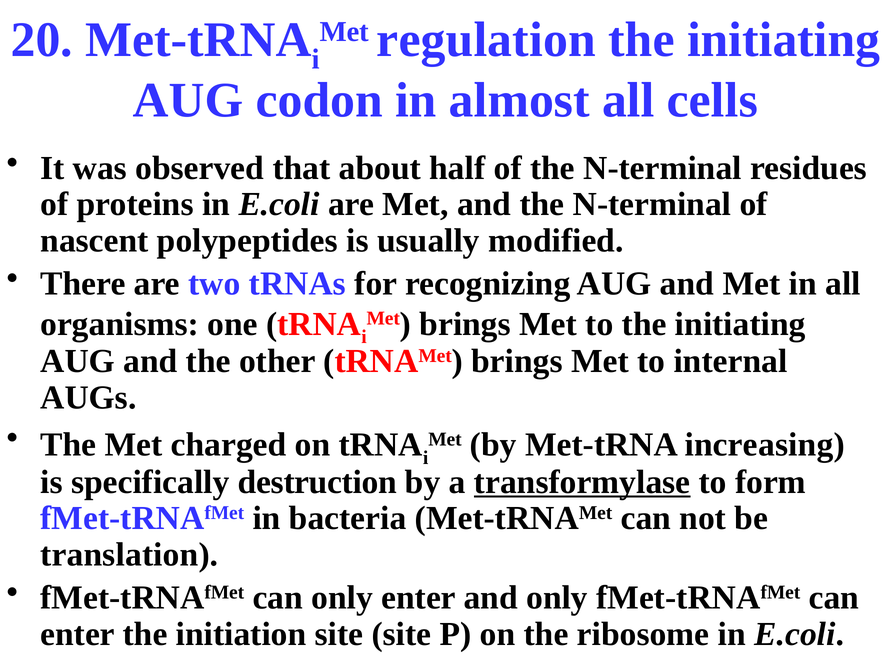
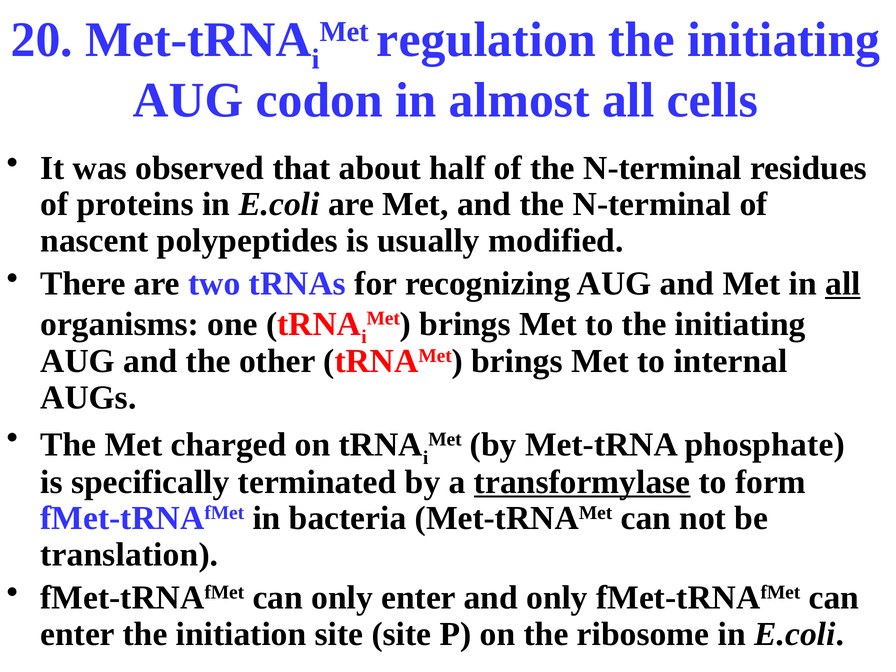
all underline: none -> present (843, 284)
increasing: increasing -> phosphate (765, 445)
destruction: destruction -> terminated (317, 482)
